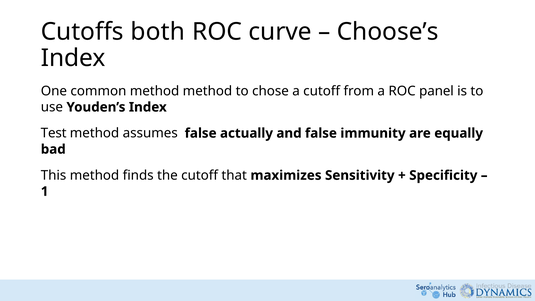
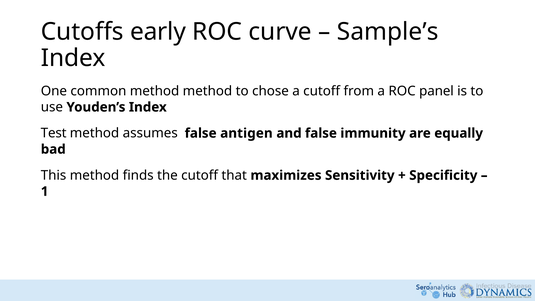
both: both -> early (158, 32)
Choose’s: Choose’s -> Sample’s (388, 32)
actually: actually -> antigen (246, 133)
